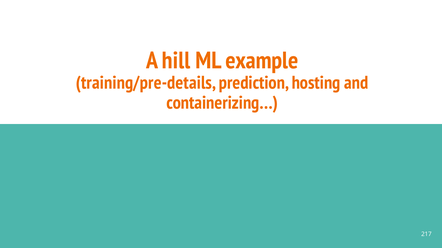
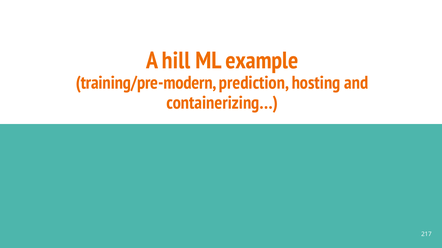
training/pre-details: training/pre-details -> training/pre-modern (146, 83)
